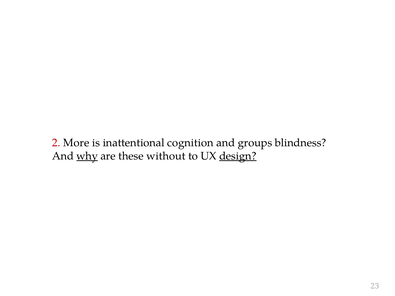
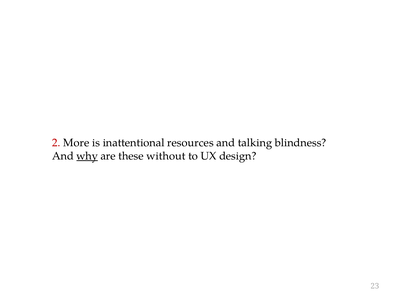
cognition: cognition -> resources (190, 143)
groups: groups -> talking (255, 143)
design underline: present -> none (238, 156)
